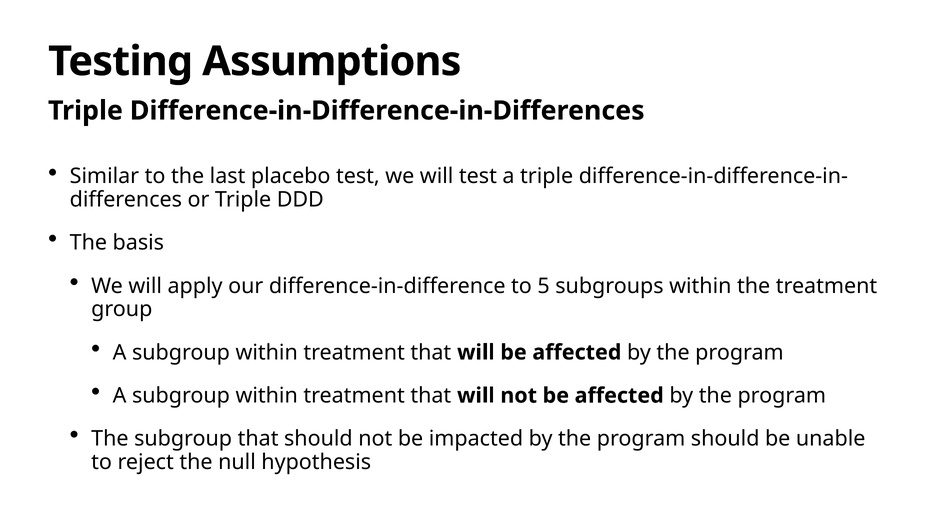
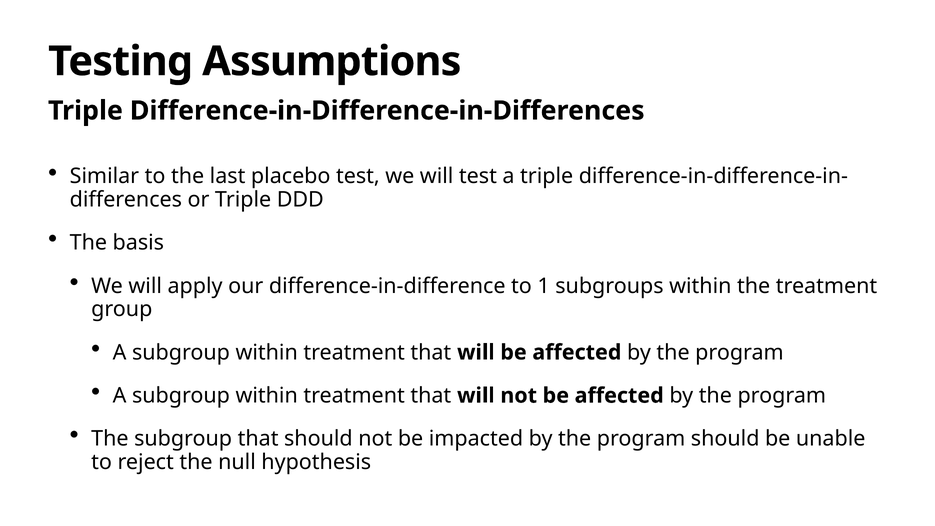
5: 5 -> 1 (544, 286)
